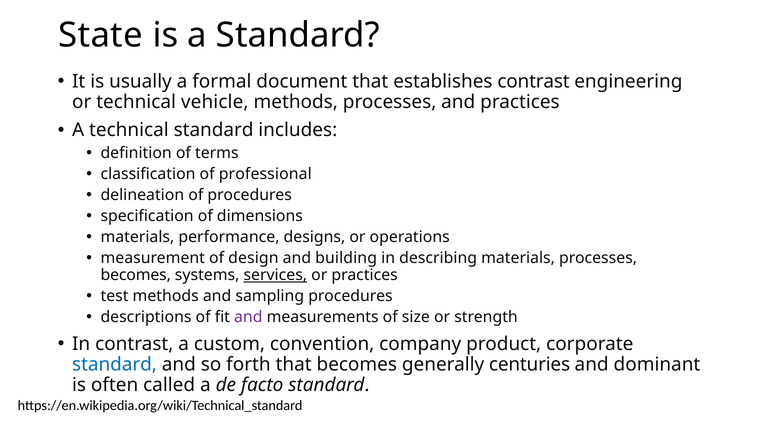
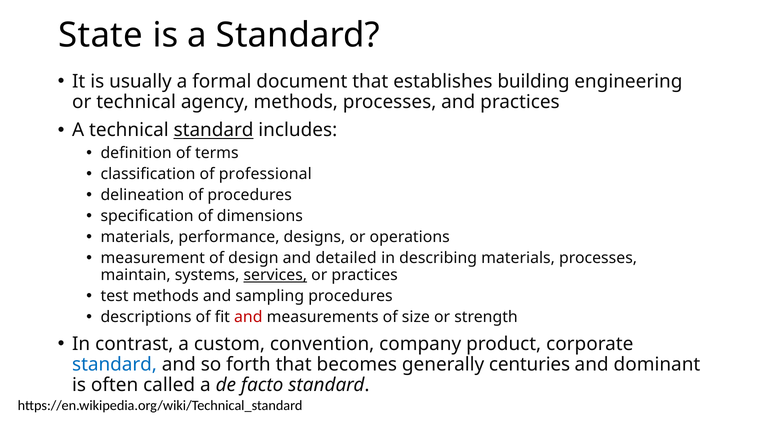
establishes contrast: contrast -> building (534, 81)
vehicle: vehicle -> agency (215, 102)
standard underline: none -> present (214, 130)
building: building -> detailed (346, 258)
becomes: becomes -> maintain (136, 275)
and colour: purple -> red (248, 317)
